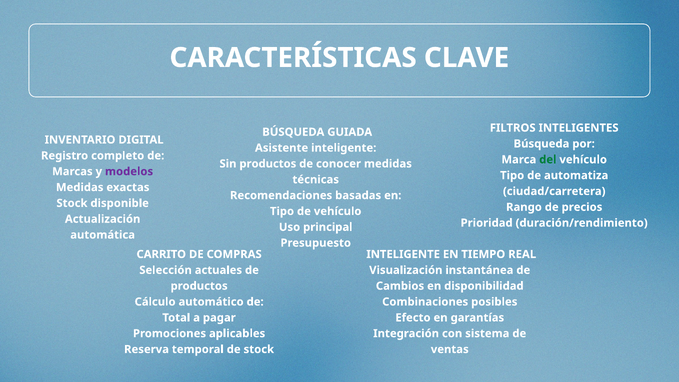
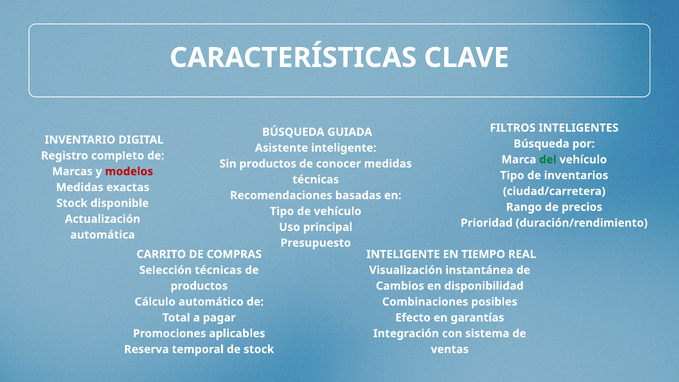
modelos colour: purple -> red (129, 171)
automatiza: automatiza -> inventarios (576, 175)
Selección actuales: actuales -> técnicas (218, 270)
